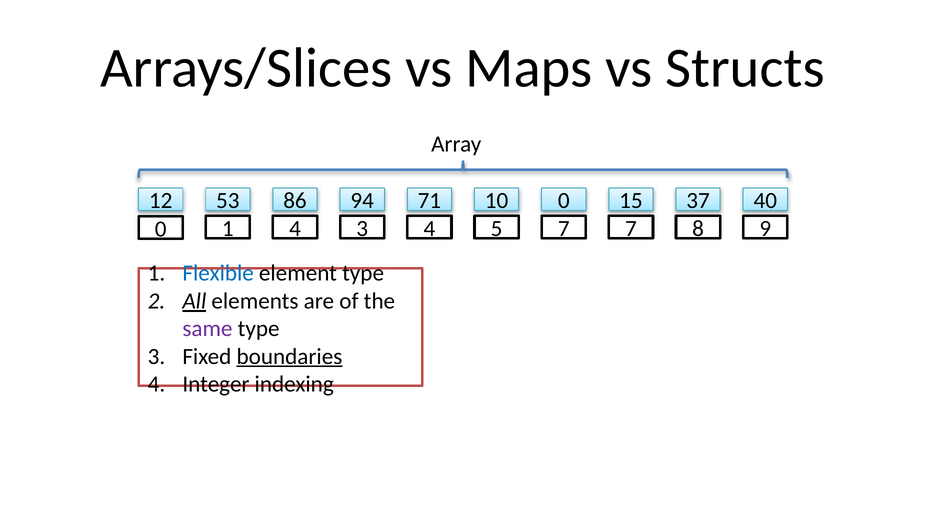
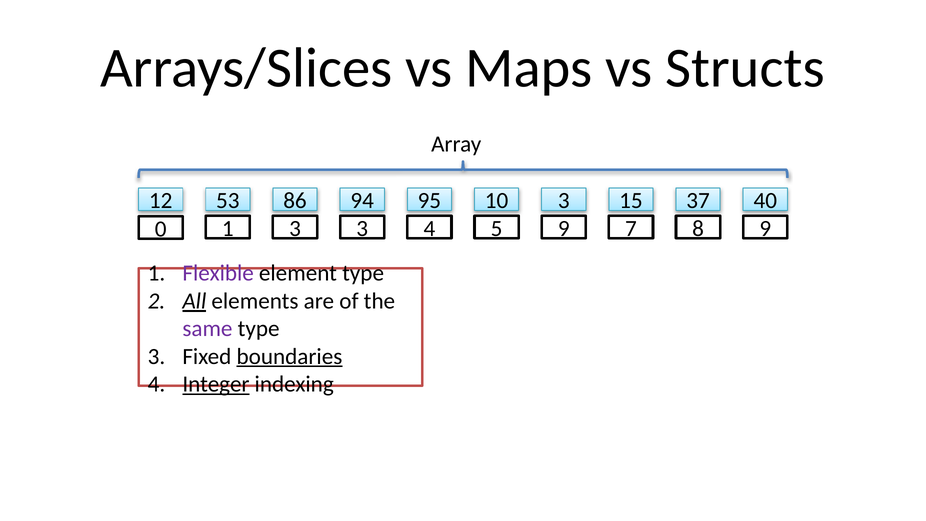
71: 71 -> 95 (429, 201)
10 0: 0 -> 3 (564, 201)
1 4: 4 -> 3 (295, 228)
5 7: 7 -> 9 (564, 228)
Flexible colour: blue -> purple (218, 273)
Integer underline: none -> present (216, 384)
